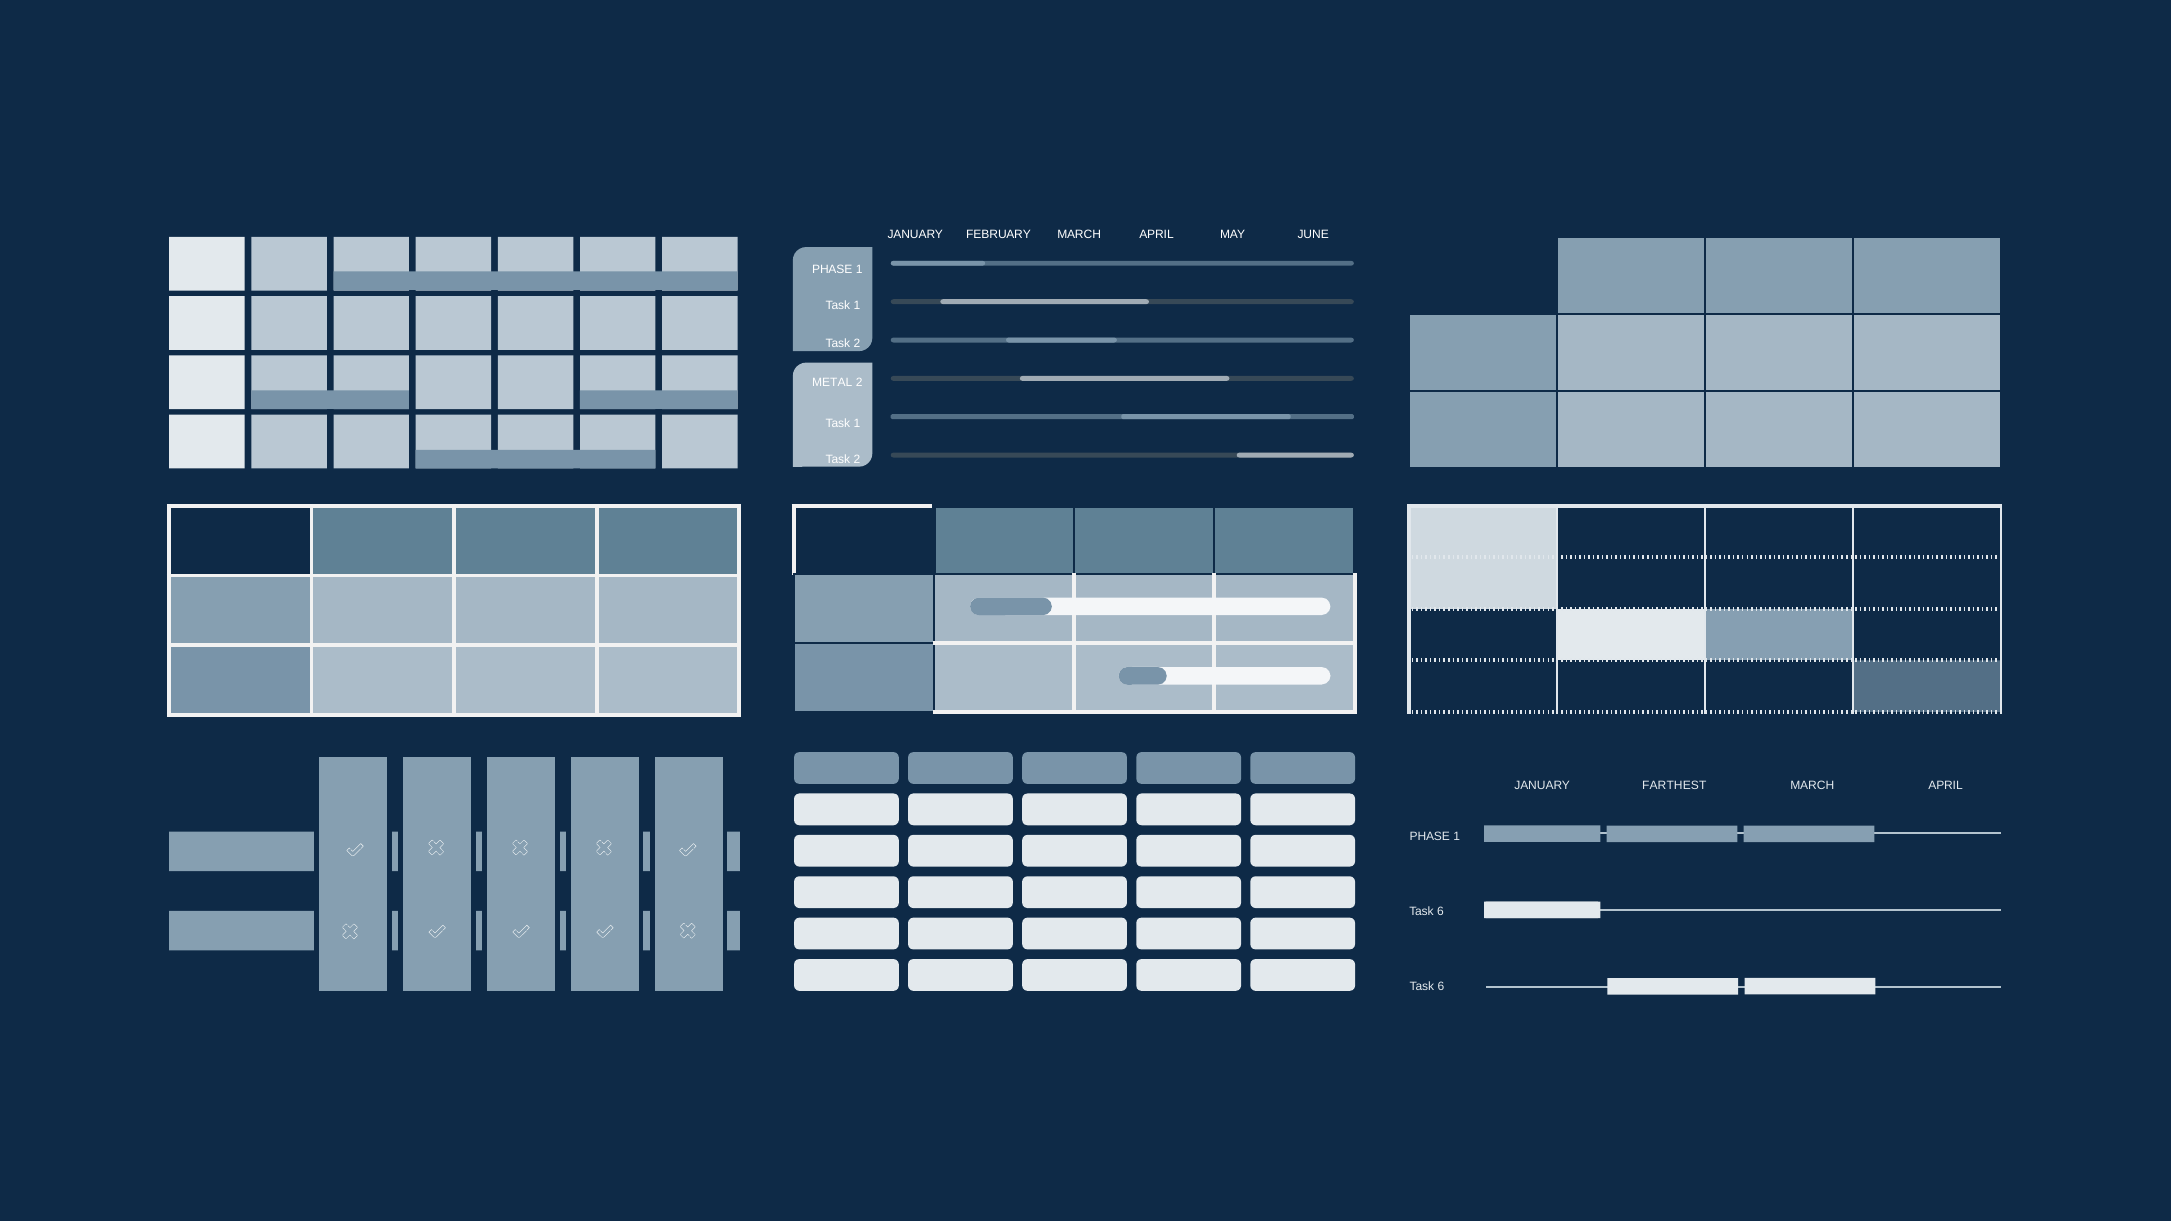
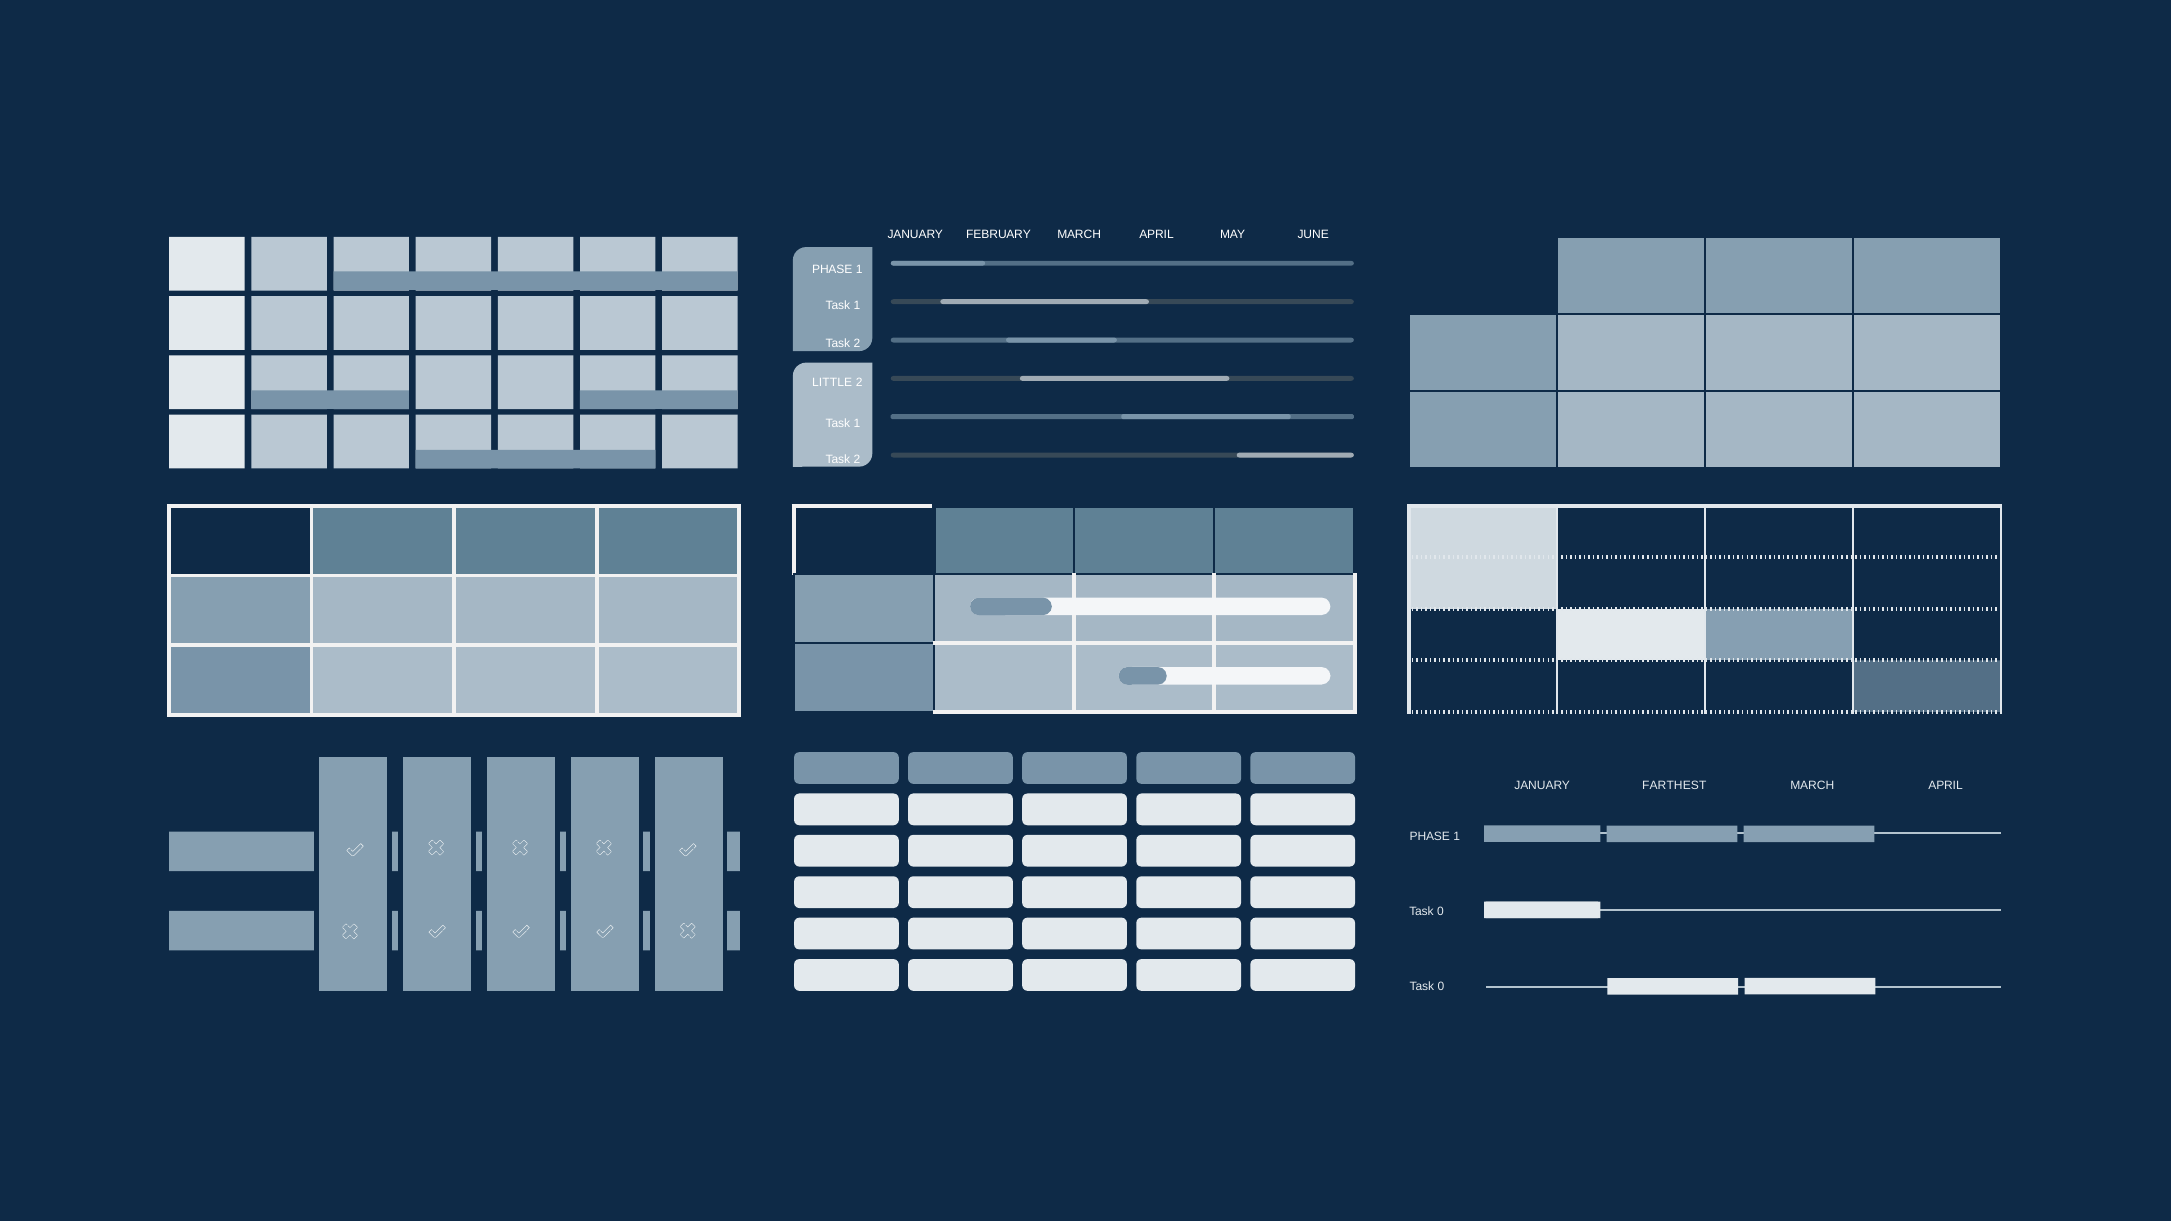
METAL: METAL -> LITTLE (832, 383)
6: 6 -> 0 (1440, 912)
6: 6 -> 0 (1441, 987)
